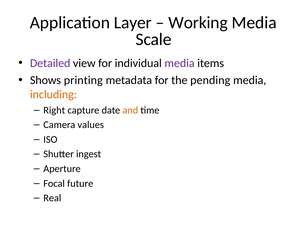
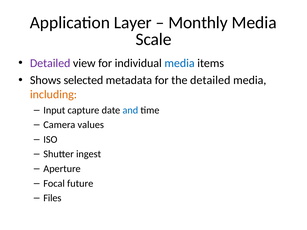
Working: Working -> Monthly (198, 23)
media colour: purple -> blue (180, 63)
printing: printing -> selected (83, 80)
the pending: pending -> detailed (210, 80)
Right: Right -> Input (54, 110)
and colour: orange -> blue (130, 110)
Real: Real -> Files (52, 198)
